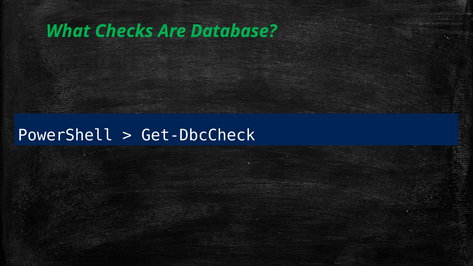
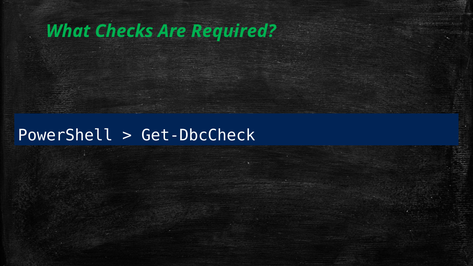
Database: Database -> Required (233, 31)
